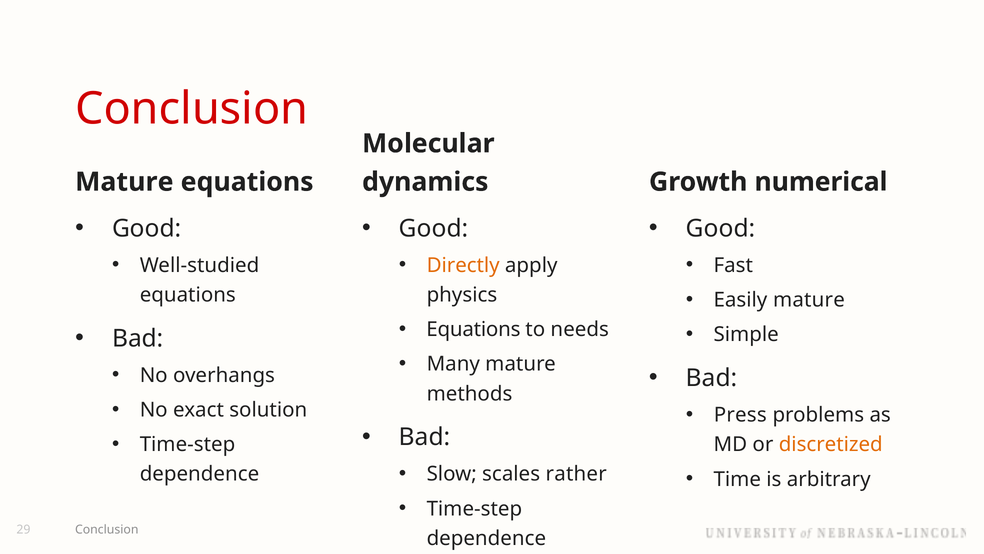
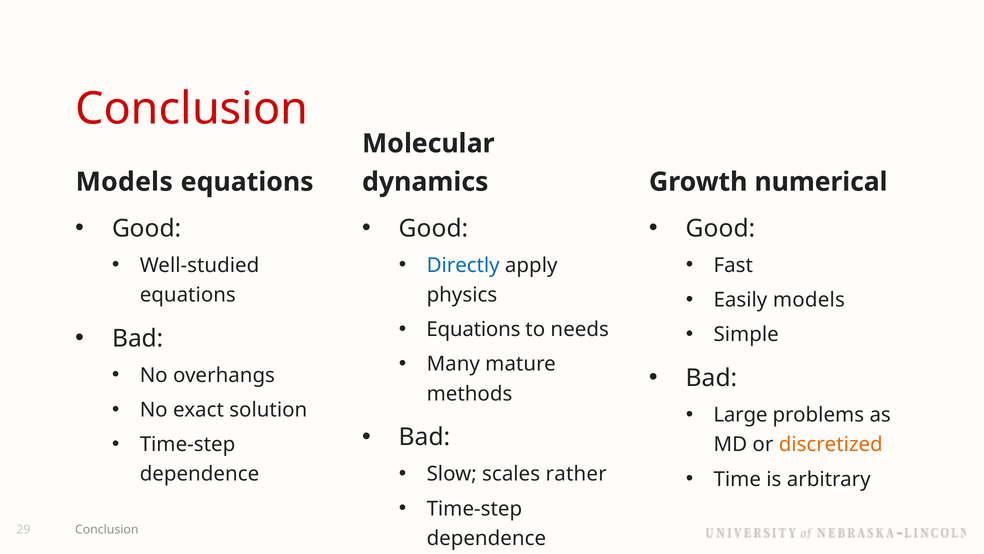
Mature: Mature -> Models (124, 182)
Directly colour: orange -> blue (463, 265)
Easily mature: mature -> models (809, 300)
Press: Press -> Large (740, 415)
